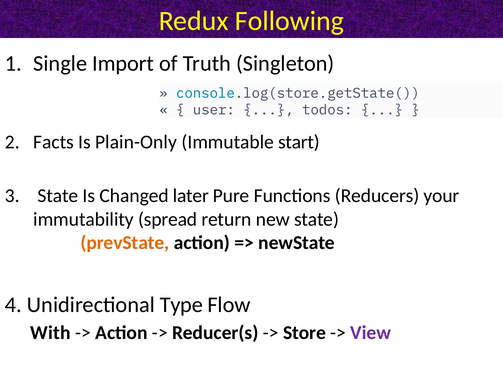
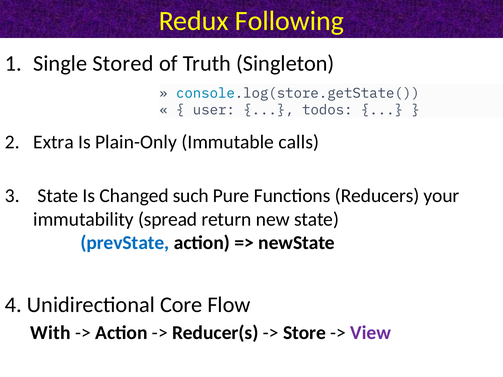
Import: Import -> Stored (123, 64)
Facts: Facts -> Extra (54, 142)
start: start -> calls (299, 142)
later: later -> such (191, 196)
prevState colour: orange -> blue (125, 243)
Type: Type -> Core (181, 305)
